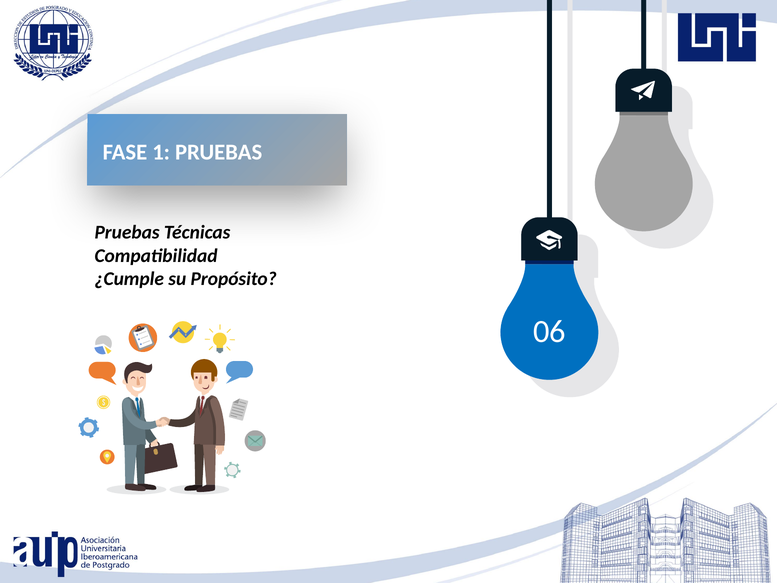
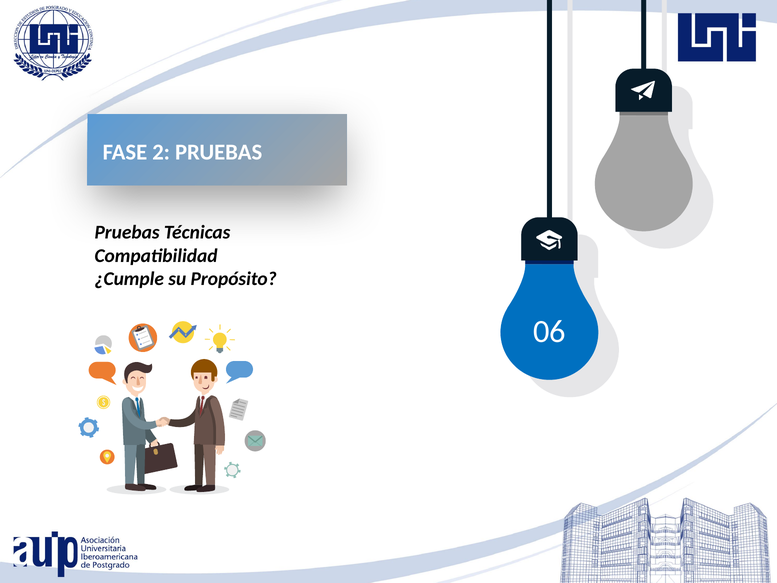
1: 1 -> 2 (161, 152)
